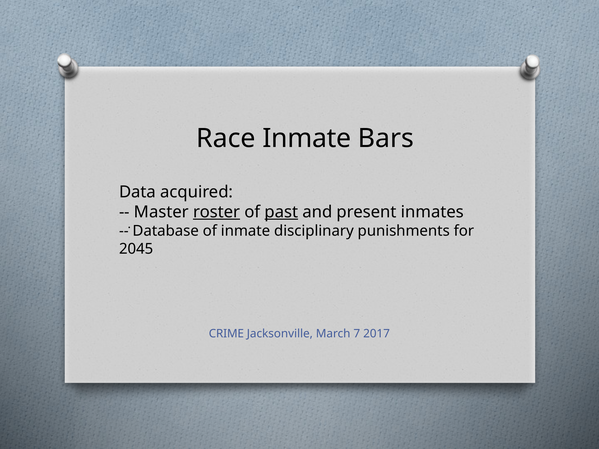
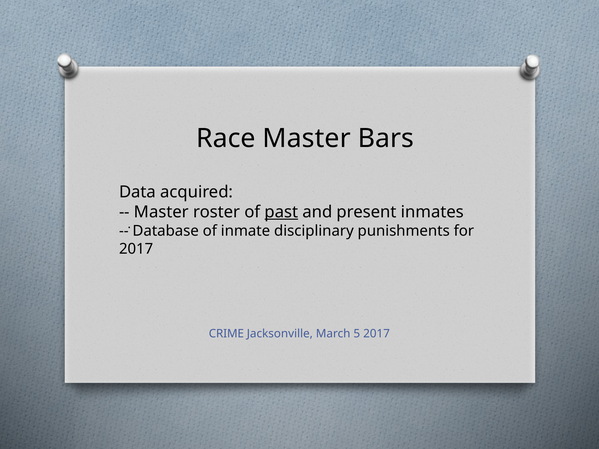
Race Inmate: Inmate -> Master (307, 138)
roster underline: present -> none (217, 212)
2045: 2045 -> 2017 (136, 249)
7: 7 -> 5 (357, 334)
